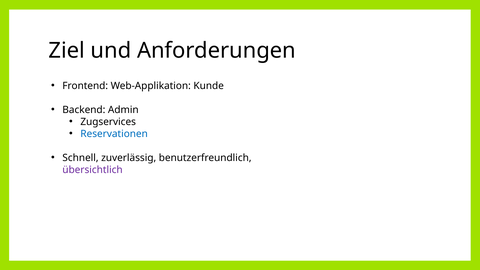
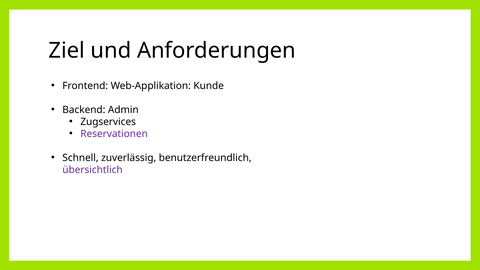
Reservationen colour: blue -> purple (114, 134)
